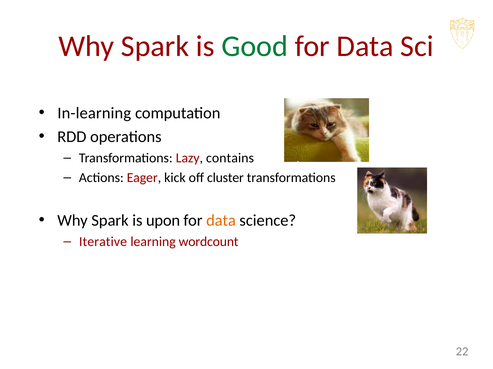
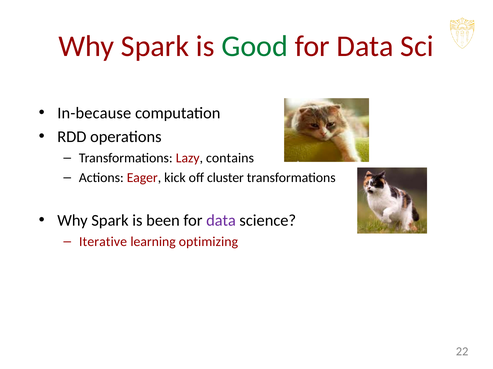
In-learning: In-learning -> In-because (94, 113)
upon: upon -> been (163, 221)
data colour: orange -> purple (221, 221)
wordcount: wordcount -> optimizing (208, 242)
